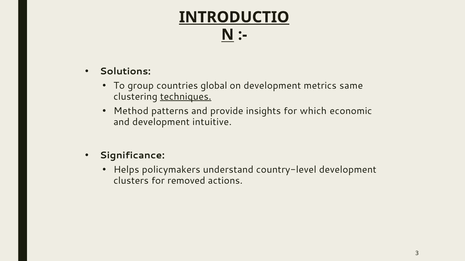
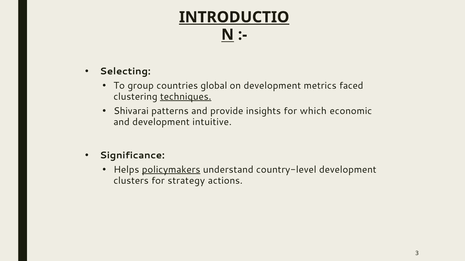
Solutions: Solutions -> Selecting (125, 72)
same: same -> faced (351, 86)
Method: Method -> Shivarai (131, 111)
policymakers underline: none -> present (171, 170)
removed: removed -> strategy (186, 181)
